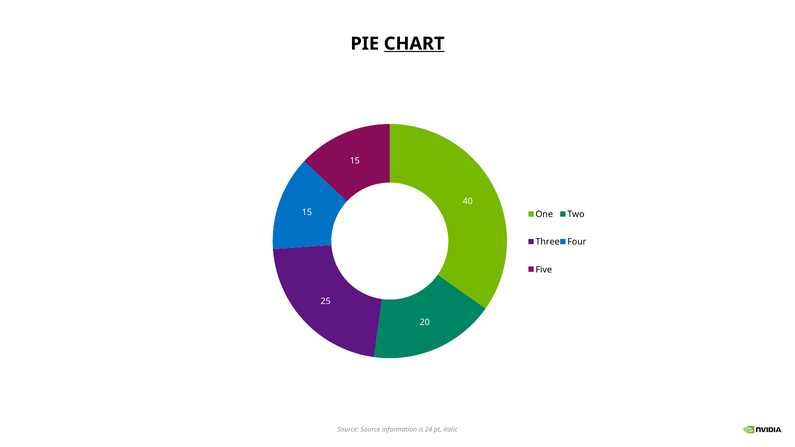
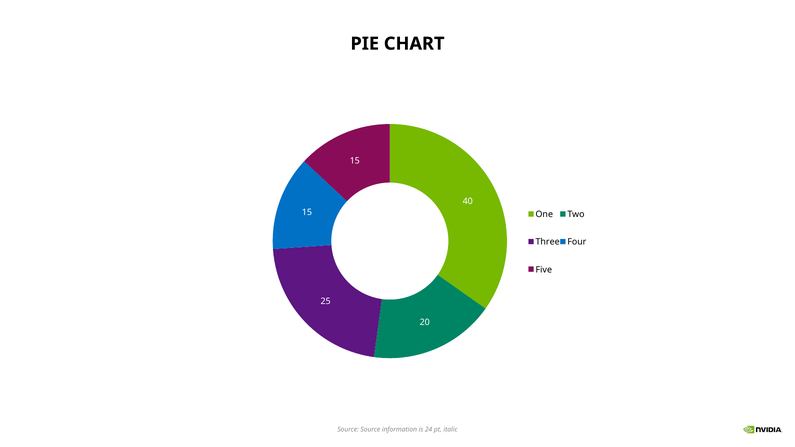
CHART underline: present -> none (414, 44)
